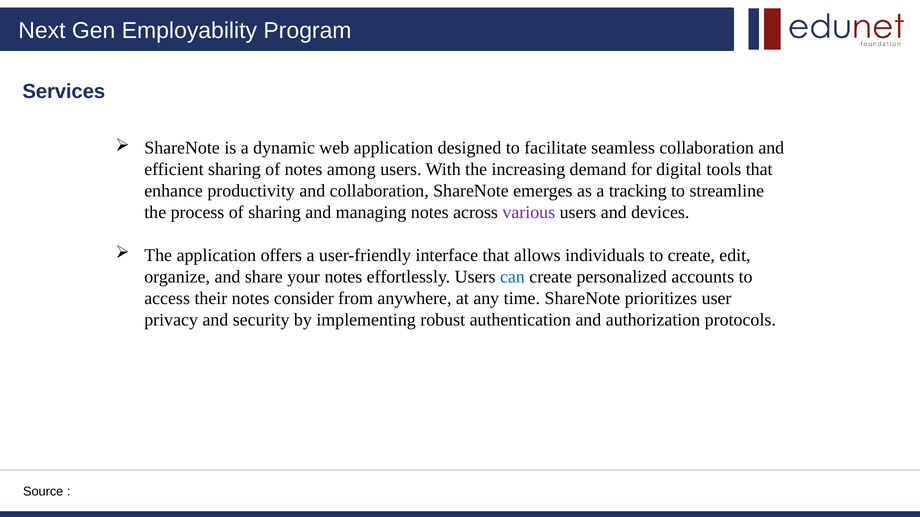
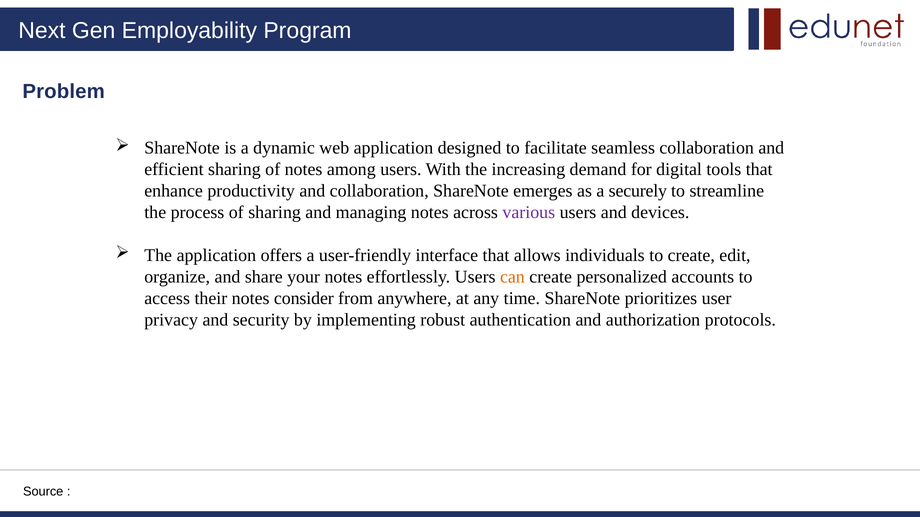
Services: Services -> Problem (64, 92)
tracking: tracking -> securely (638, 191)
can colour: blue -> orange (512, 277)
